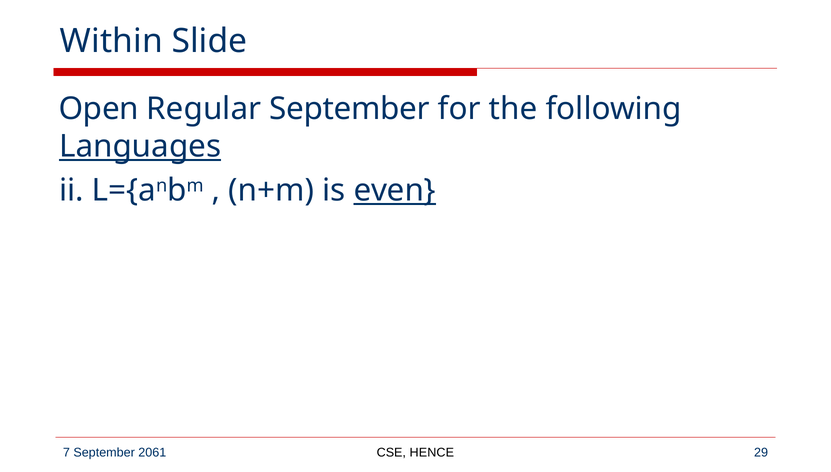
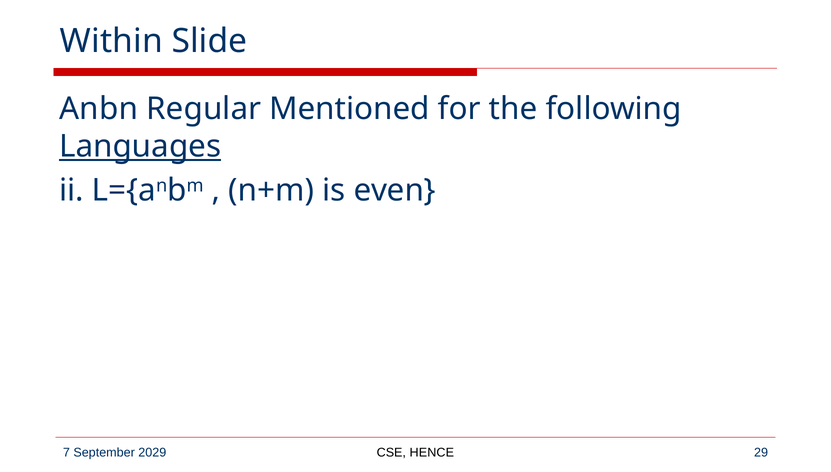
Open: Open -> Anbn (99, 109)
Regular September: September -> Mentioned (349, 109)
even underline: present -> none (395, 191)
2061: 2061 -> 2029 (152, 453)
